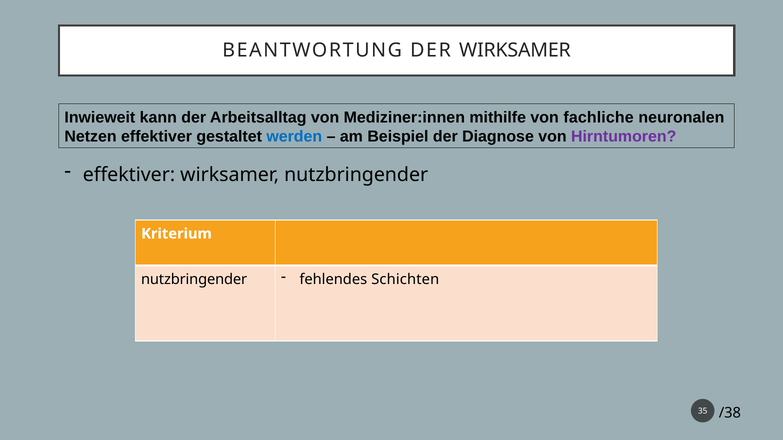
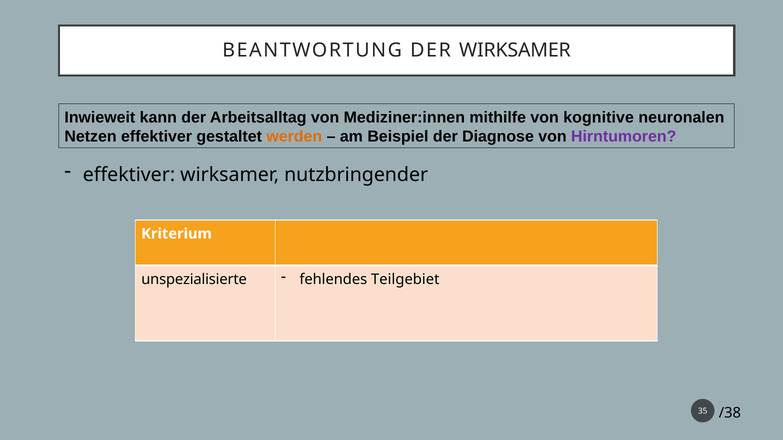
fachliche: fachliche -> kognitive (599, 118)
werden colour: blue -> orange (294, 137)
nutzbringender: nutzbringender -> unspezialisierte (194, 280)
Schichten: Schichten -> Teilgebiet (405, 280)
